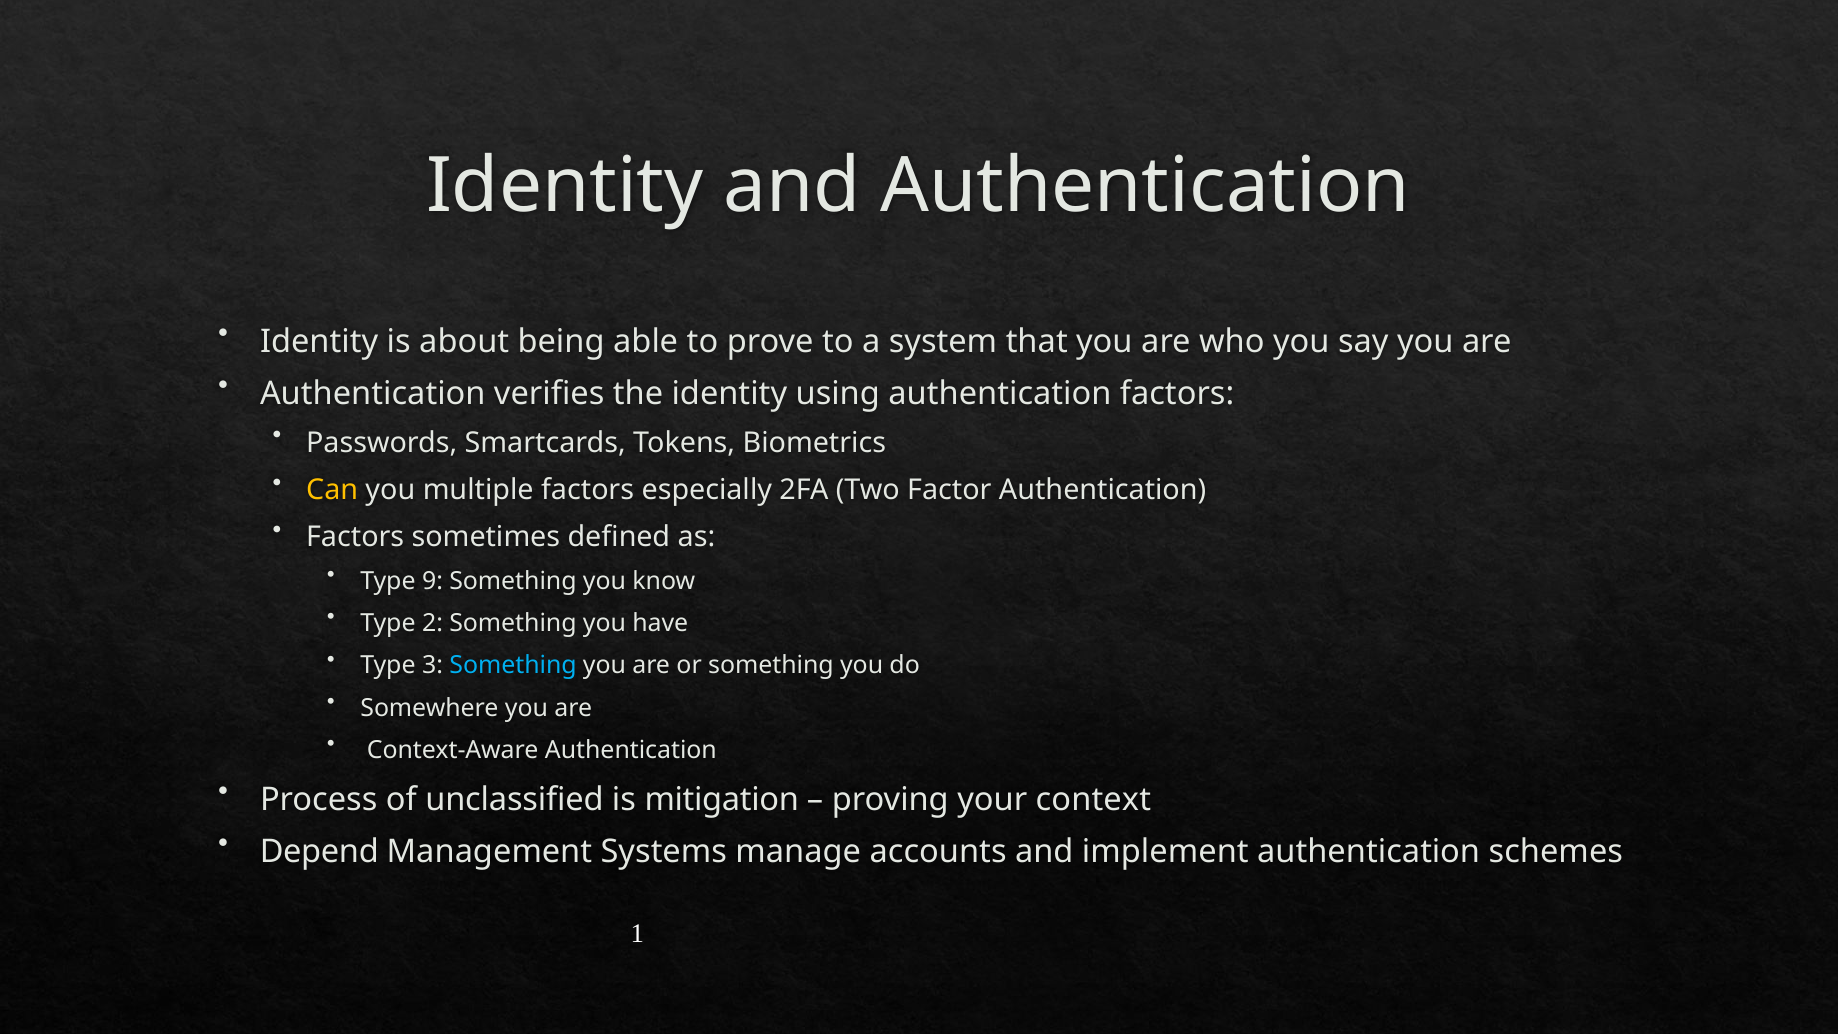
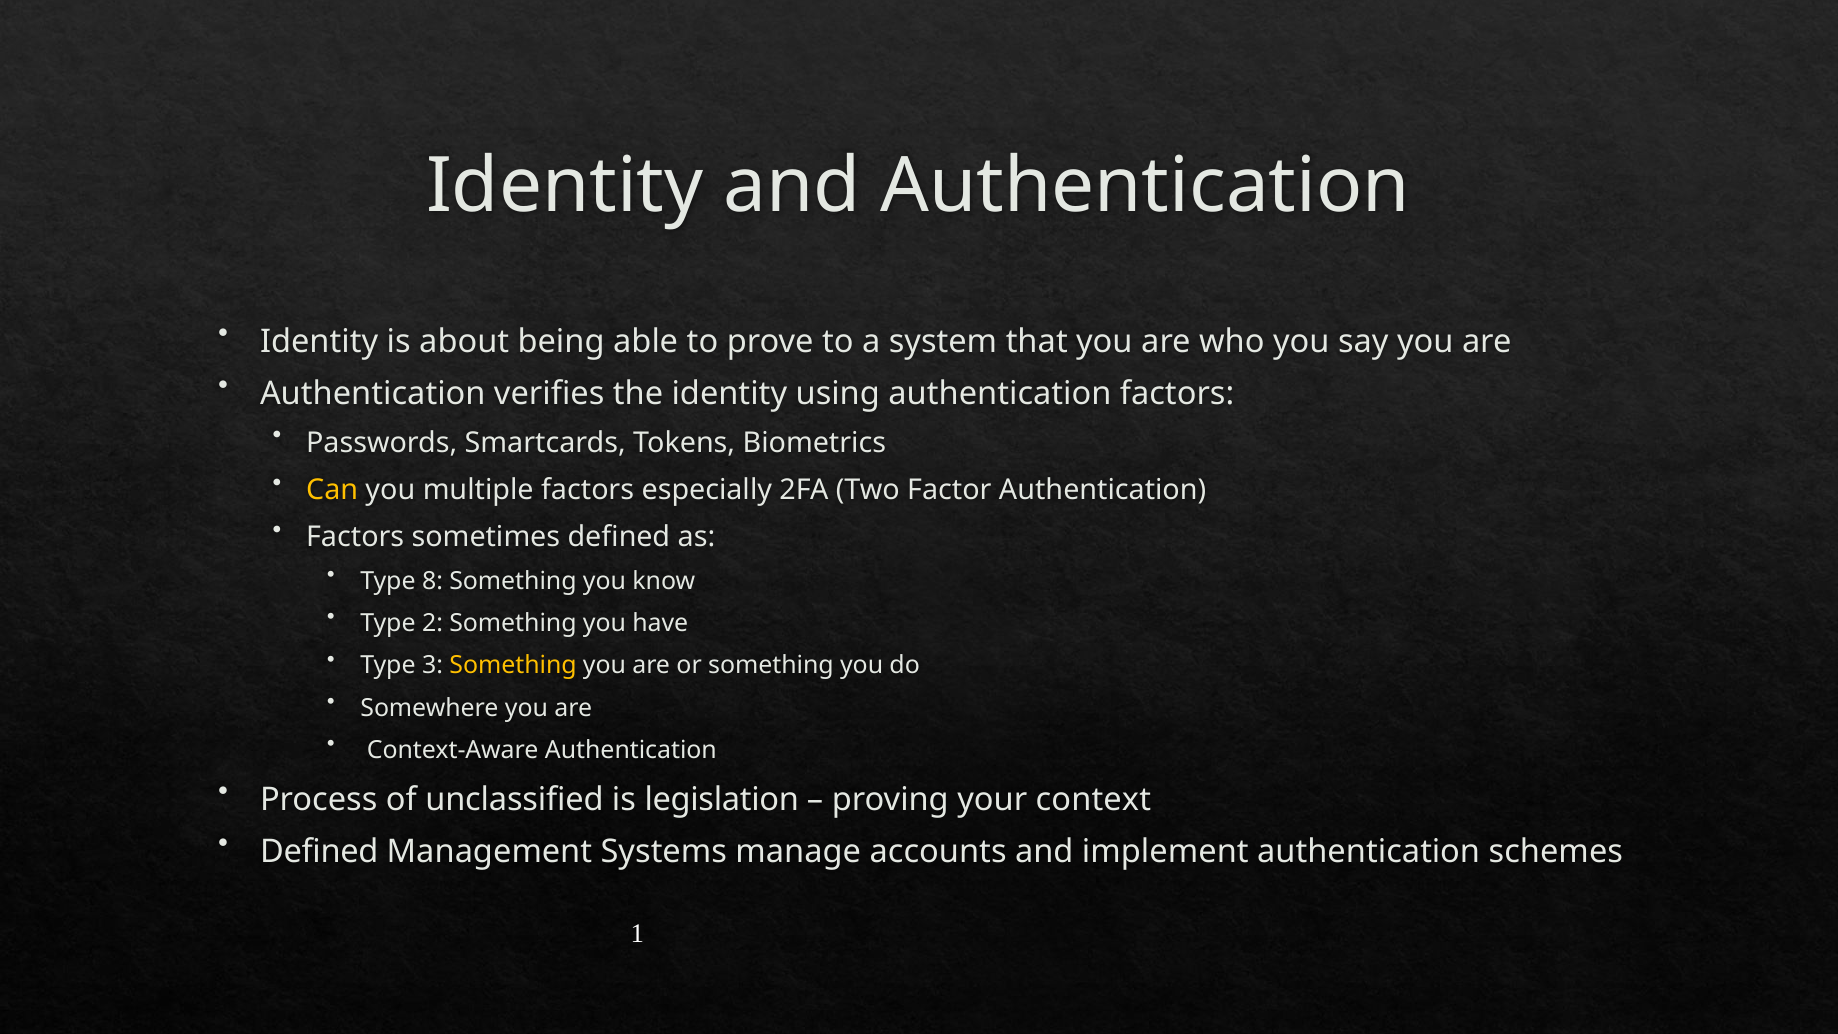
9: 9 -> 8 (433, 581)
Something colour: light blue -> yellow (513, 666)
mitigation: mitigation -> legislation (722, 799)
Depend: Depend -> Defined (319, 851)
